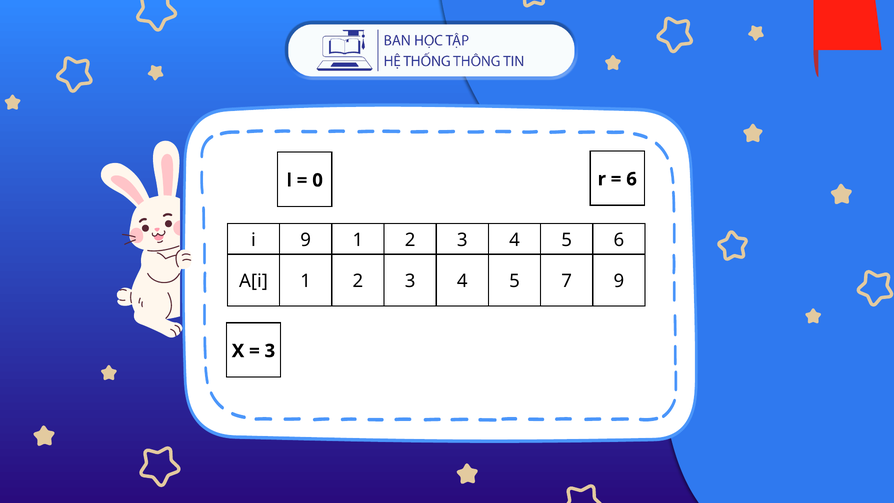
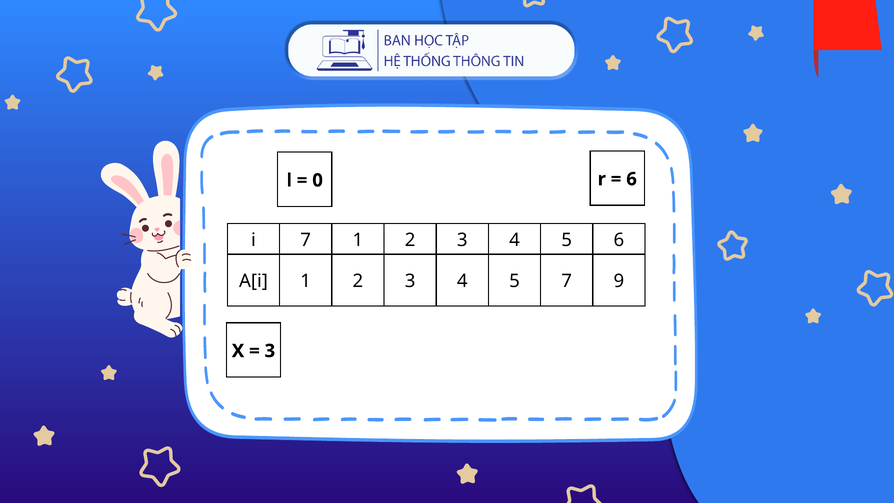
i 9: 9 -> 7 (306, 240)
